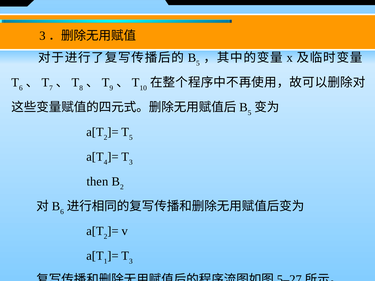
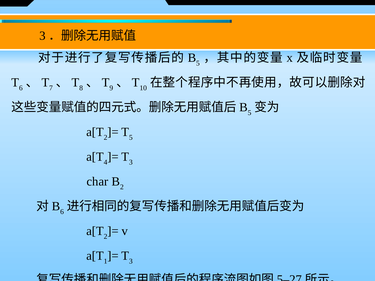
then: then -> char (97, 182)
